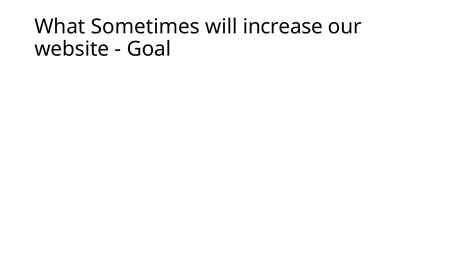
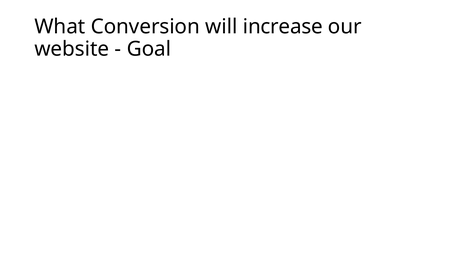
Sometimes: Sometimes -> Conversion (145, 27)
